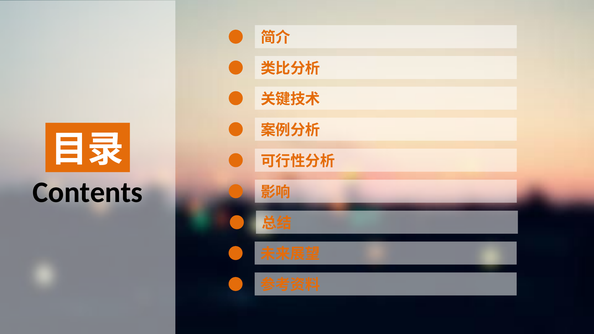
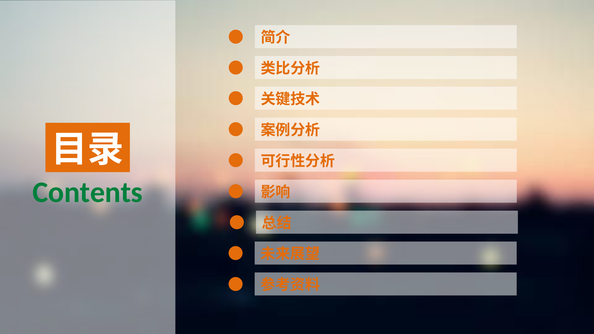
Contents colour: black -> green (88, 193)
